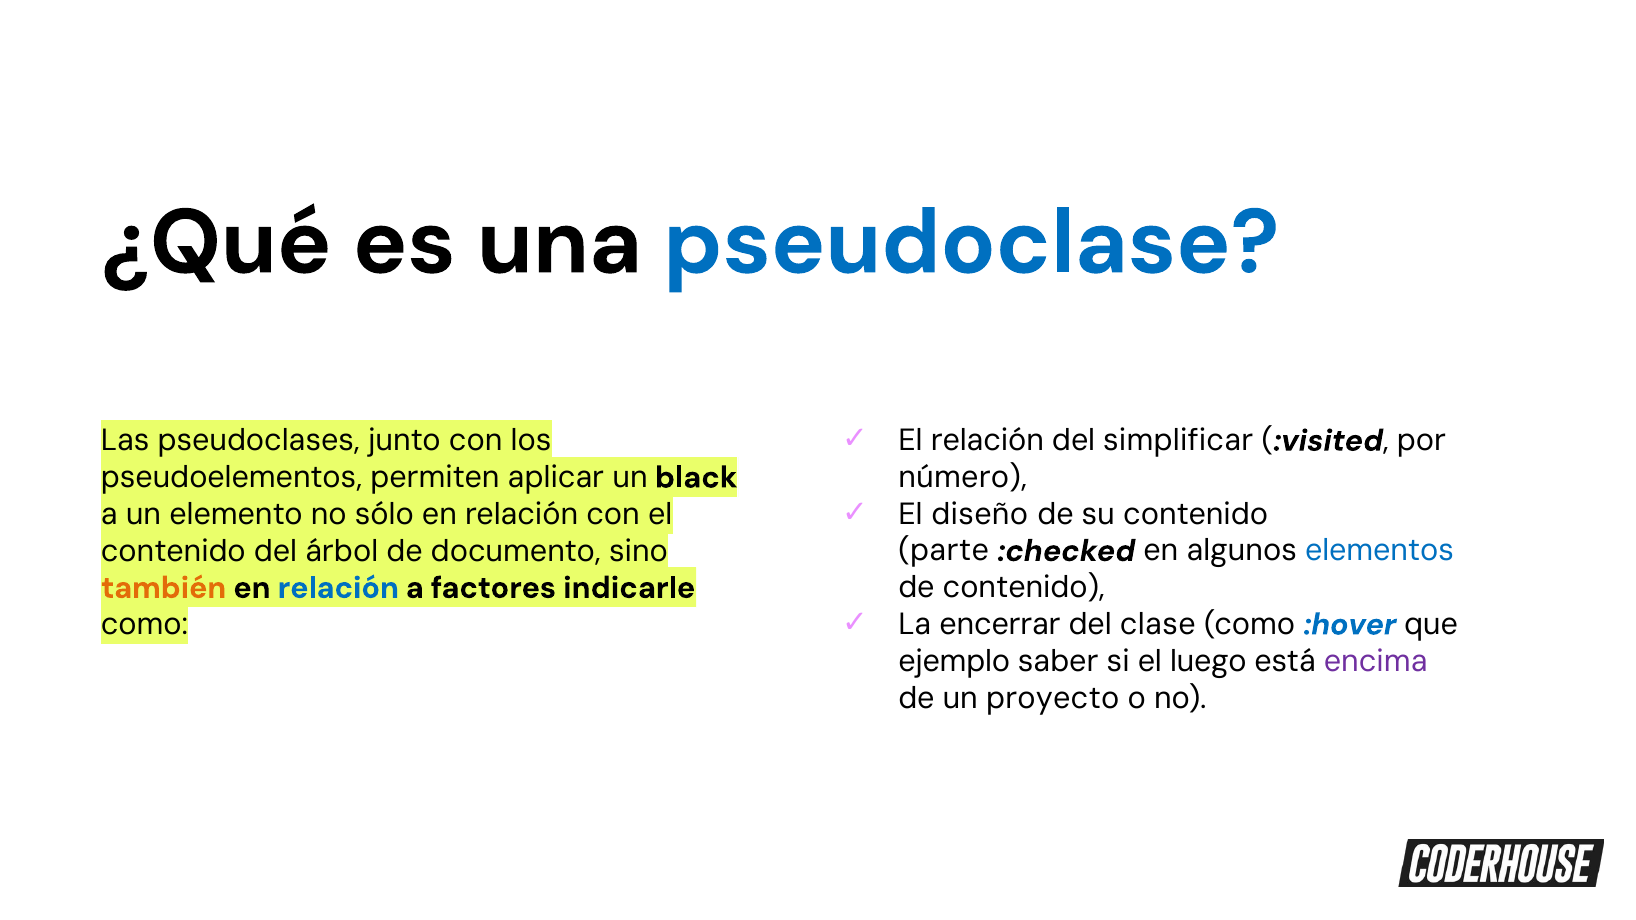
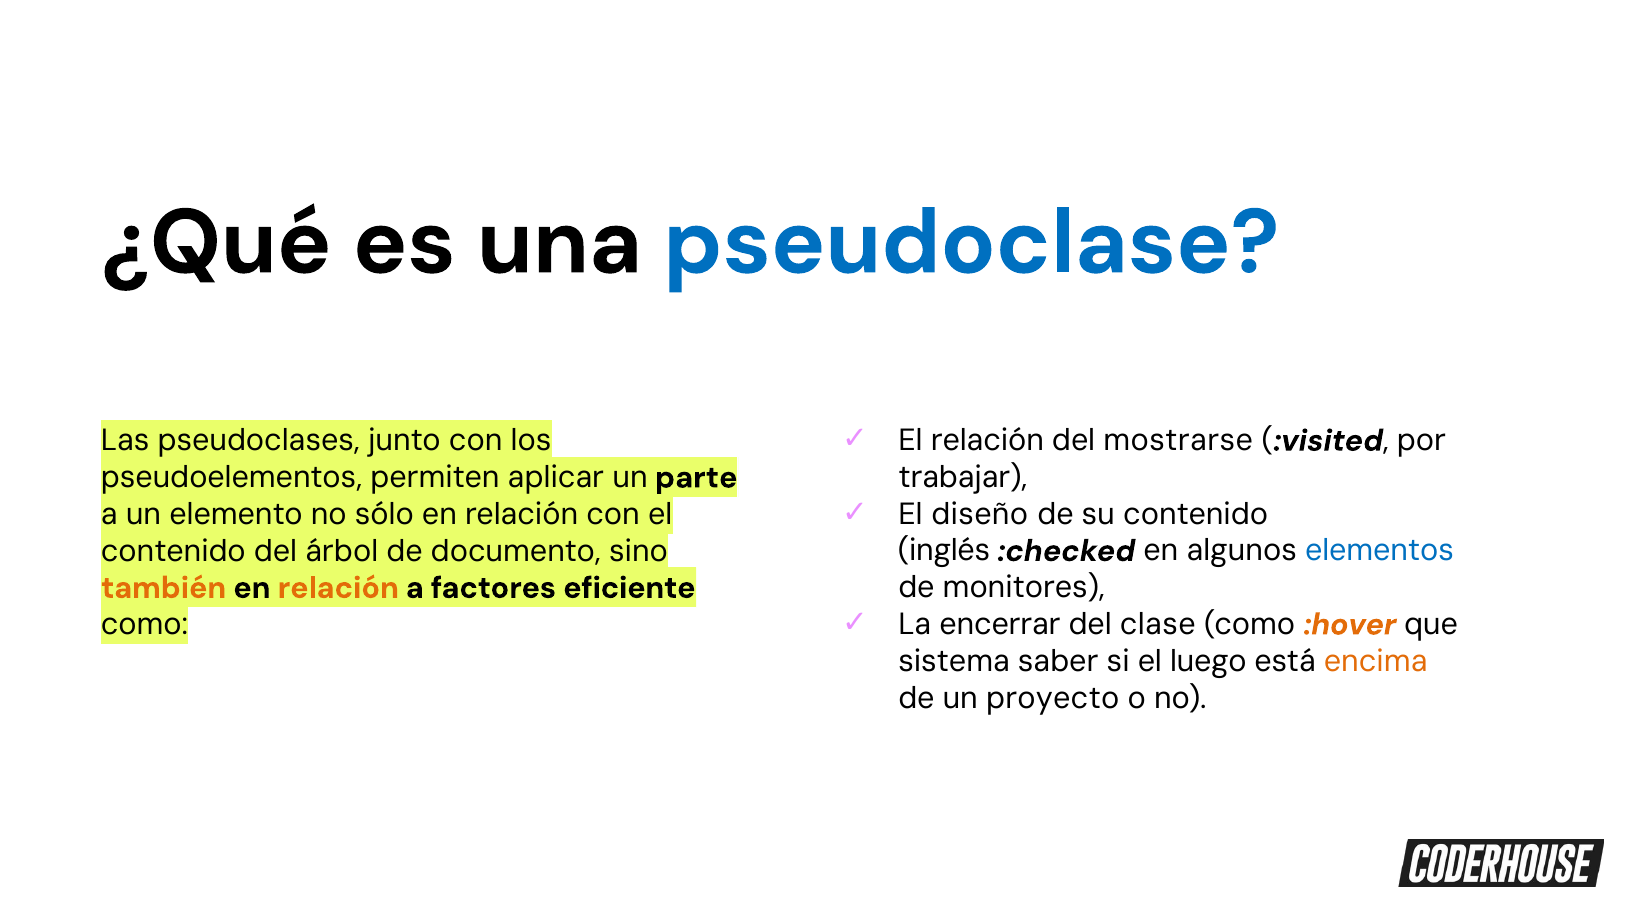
simplificar: simplificar -> mostrarse (1178, 441)
black: black -> parte (696, 478)
número: número -> trabajar (963, 477)
parte: parte -> inglés (944, 551)
relación colour: blue -> orange (338, 588)
indicarle: indicarle -> eficiente (629, 588)
de contenido: contenido -> monitores (1024, 588)
:hover colour: blue -> orange (1350, 625)
ejemplo: ejemplo -> sistema (954, 661)
encima colour: purple -> orange (1376, 661)
